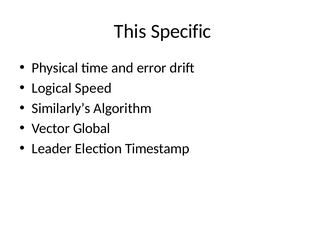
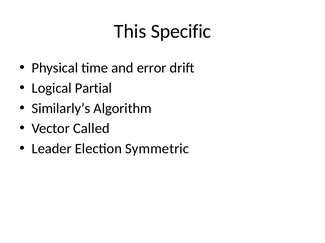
Speed: Speed -> Partial (93, 88)
Global: Global -> Called (91, 129)
Timestamp: Timestamp -> Symmetric (157, 149)
